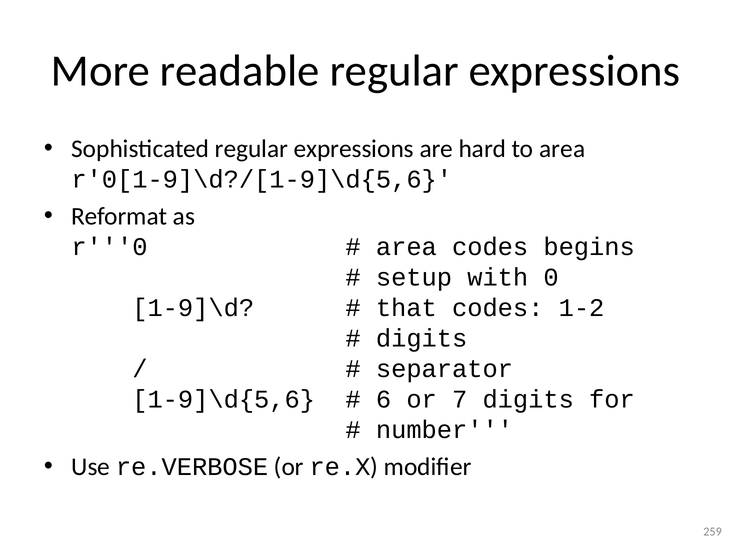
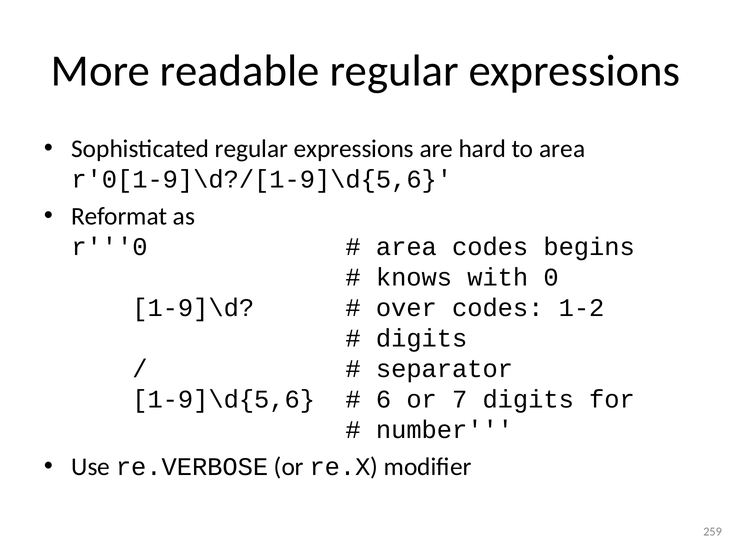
setup: setup -> knows (414, 277)
that: that -> over (406, 308)
